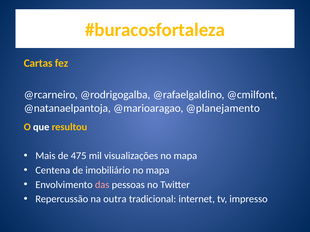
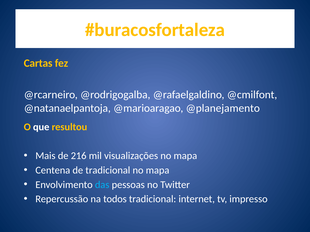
475: 475 -> 216 (79, 156)
de imobiliário: imobiliário -> tradicional (108, 171)
das colour: pink -> light blue (102, 185)
outra: outra -> todos (115, 199)
